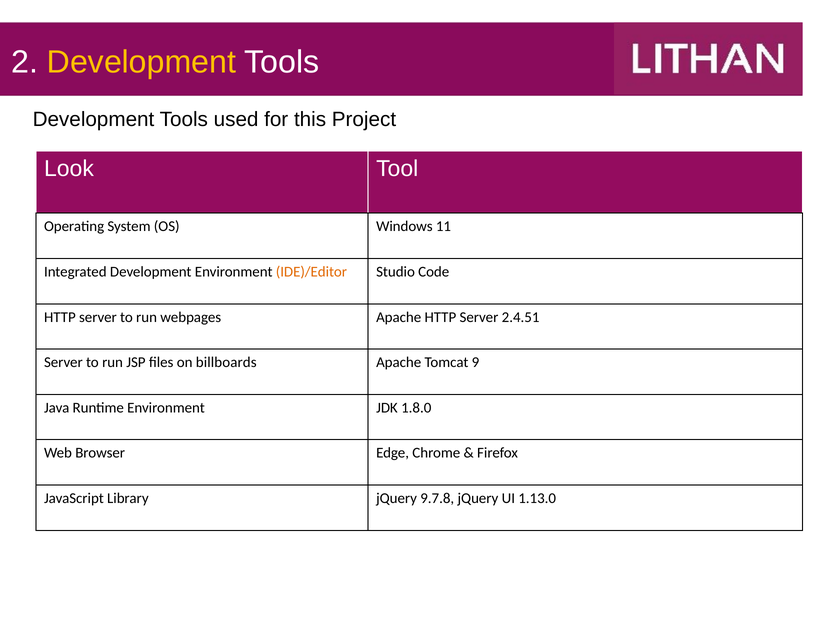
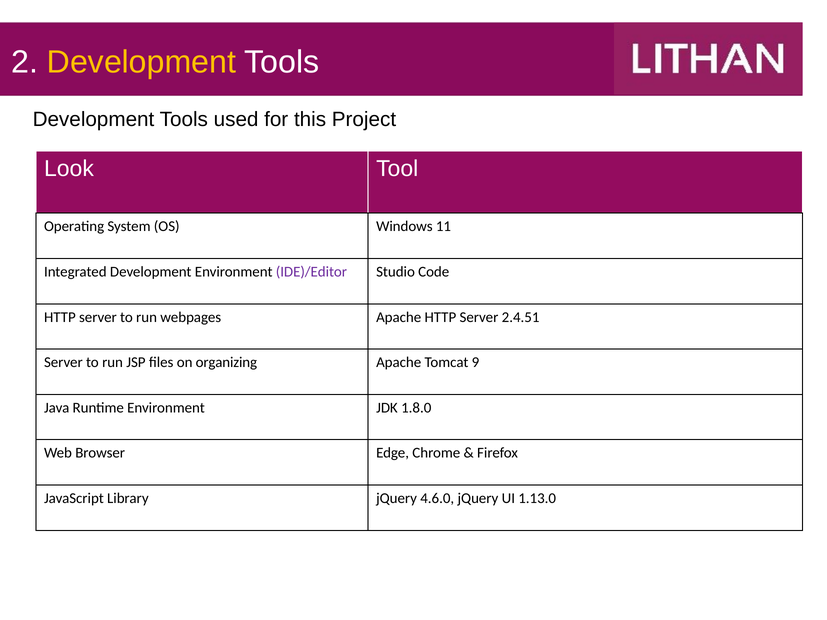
IDE)/Editor colour: orange -> purple (311, 272)
billboards: billboards -> organizing (226, 363)
9.7.8: 9.7.8 -> 4.6.0 (437, 499)
